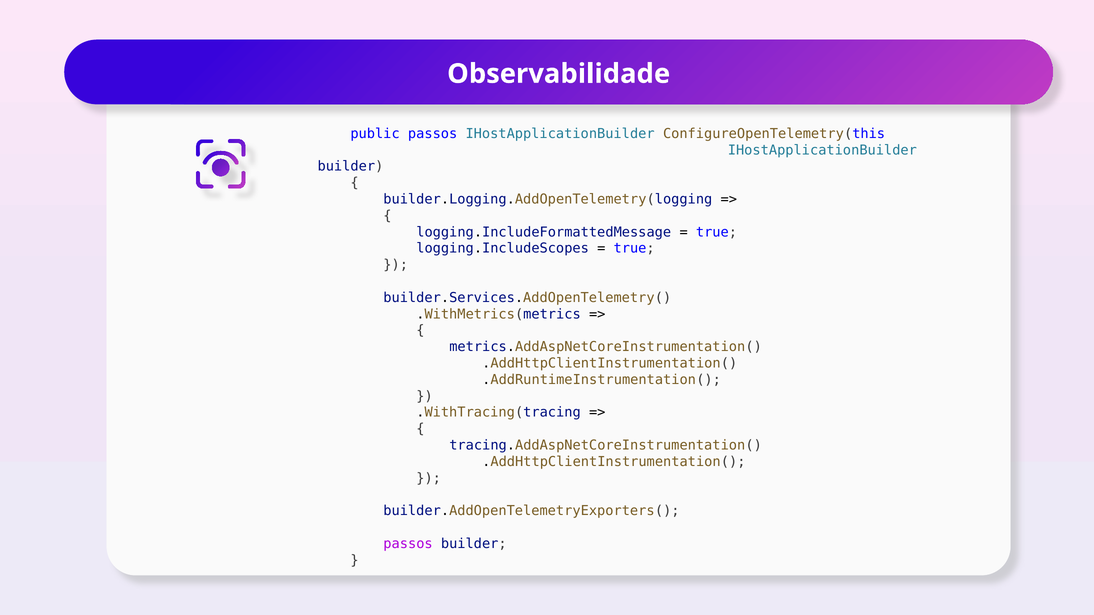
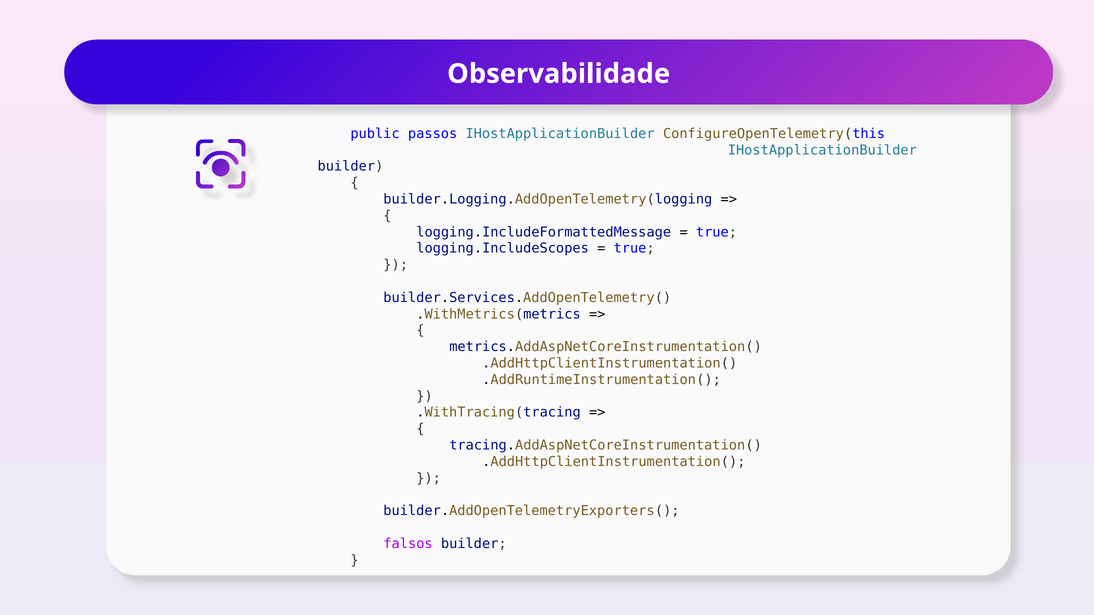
passos: passos -> falsos (408, 544)
